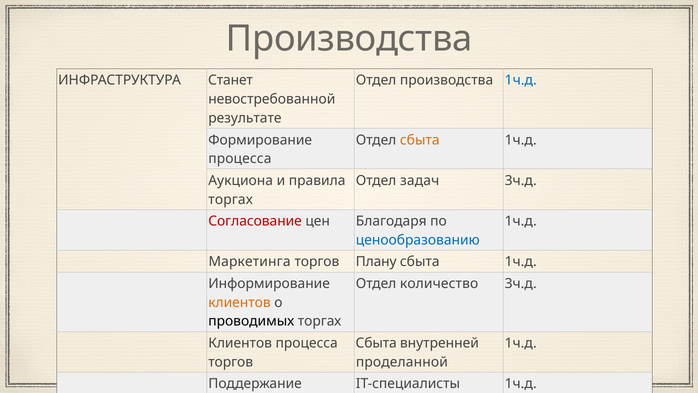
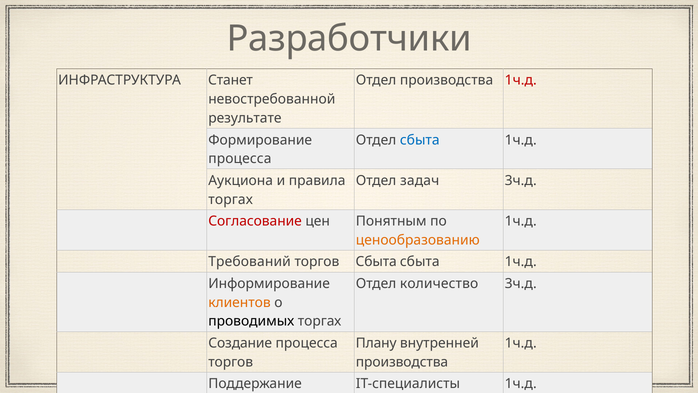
Производства: Производства -> Разработчики (349, 39)
1ч.д colour: blue -> red (521, 80)
сбыта colour: orange -> blue (420, 140)
Благодаря: Благодаря -> Понятным (391, 221)
ценообразованию colour: blue -> orange (418, 240)
Маркетинга: Маркетинга -> Требований (250, 262)
торгов Плану: Плану -> Сбыта (376, 262)
Клиентов: Клиентов -> Создание (240, 343)
Сбыта: Сбыта -> Плану (376, 343)
проделанной: проделанной -> производства (402, 362)
